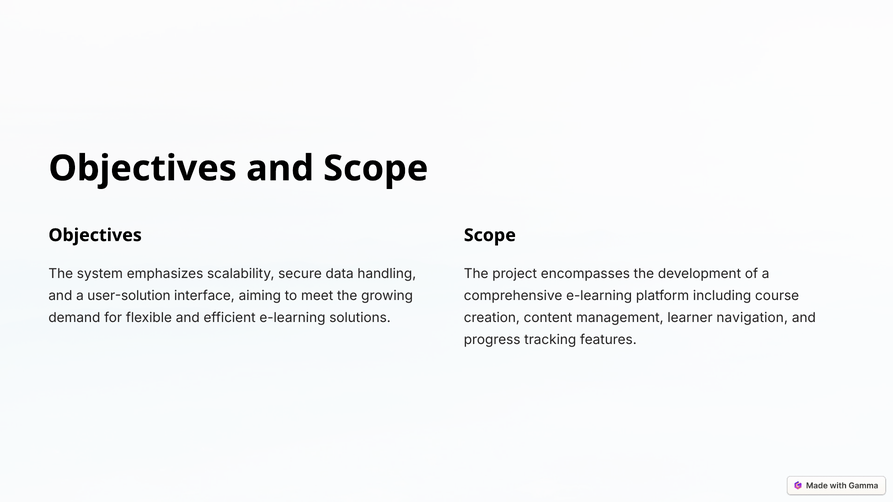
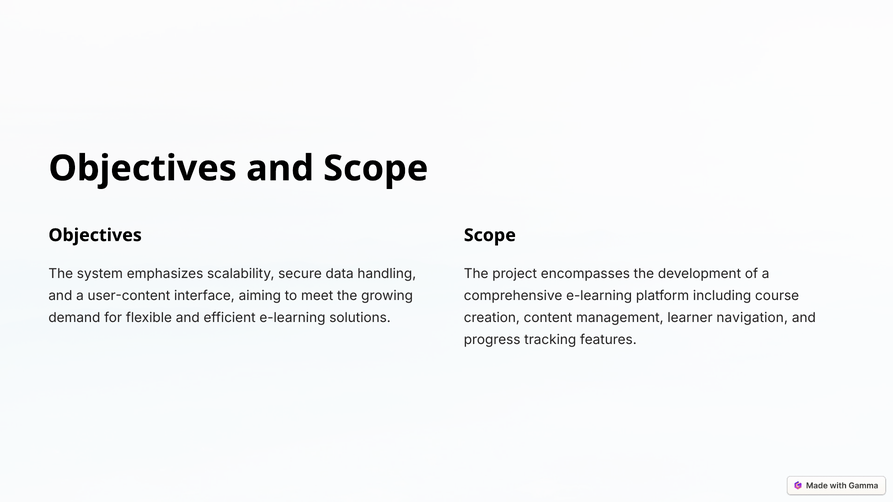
user-solution: user-solution -> user-content (129, 296)
